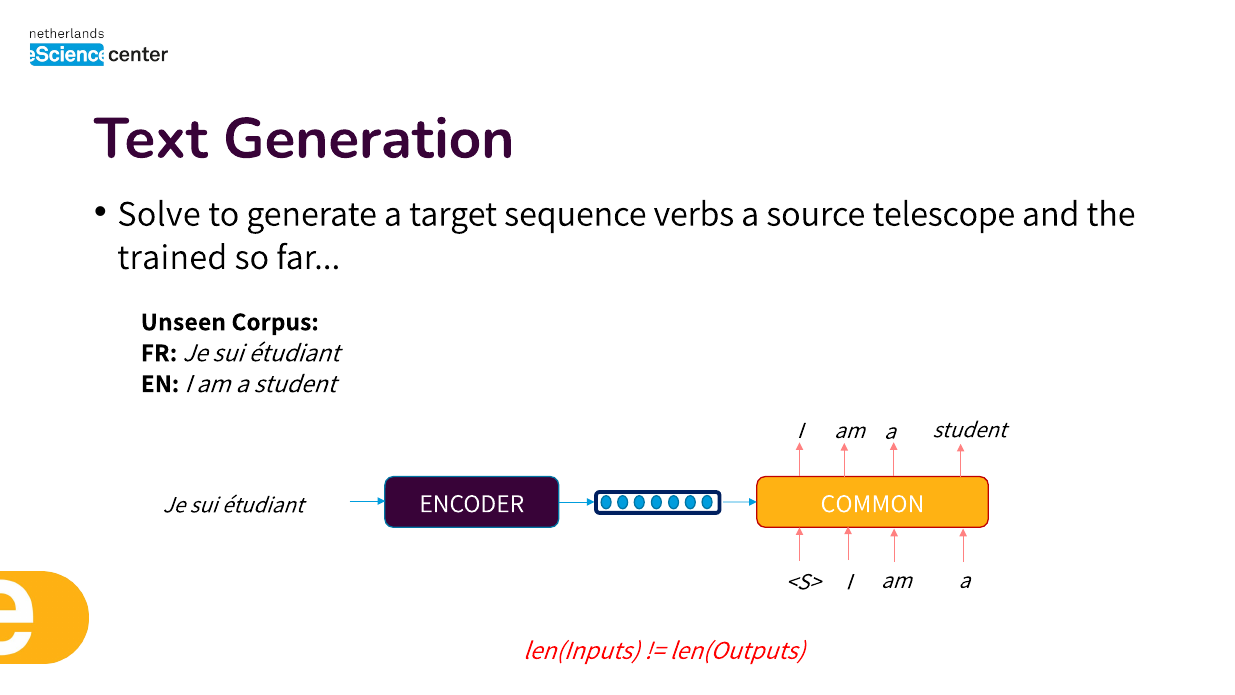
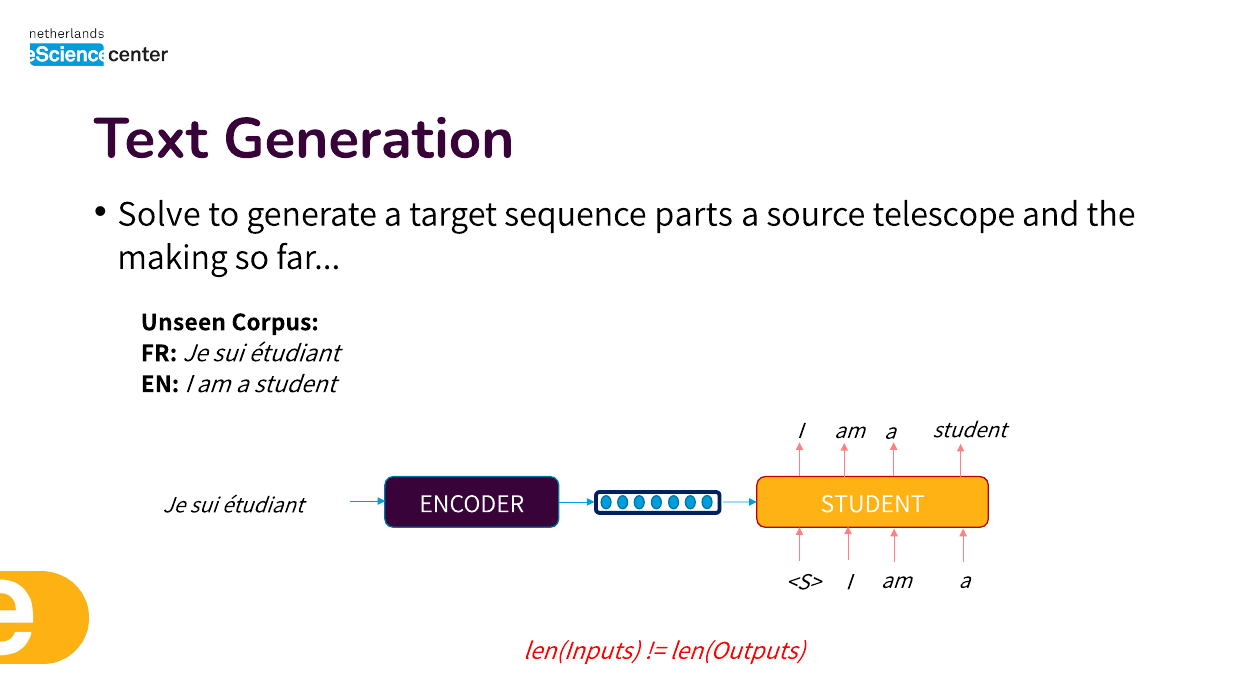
verbs: verbs -> parts (694, 214)
trained: trained -> making (173, 257)
ENCODER COMMON: COMMON -> STUDENT (873, 503)
